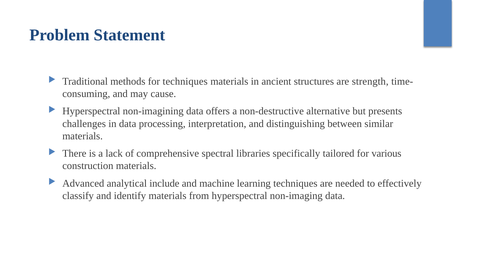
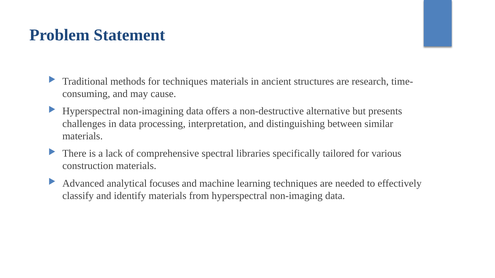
strength: strength -> research (370, 81)
include: include -> focuses (164, 184)
